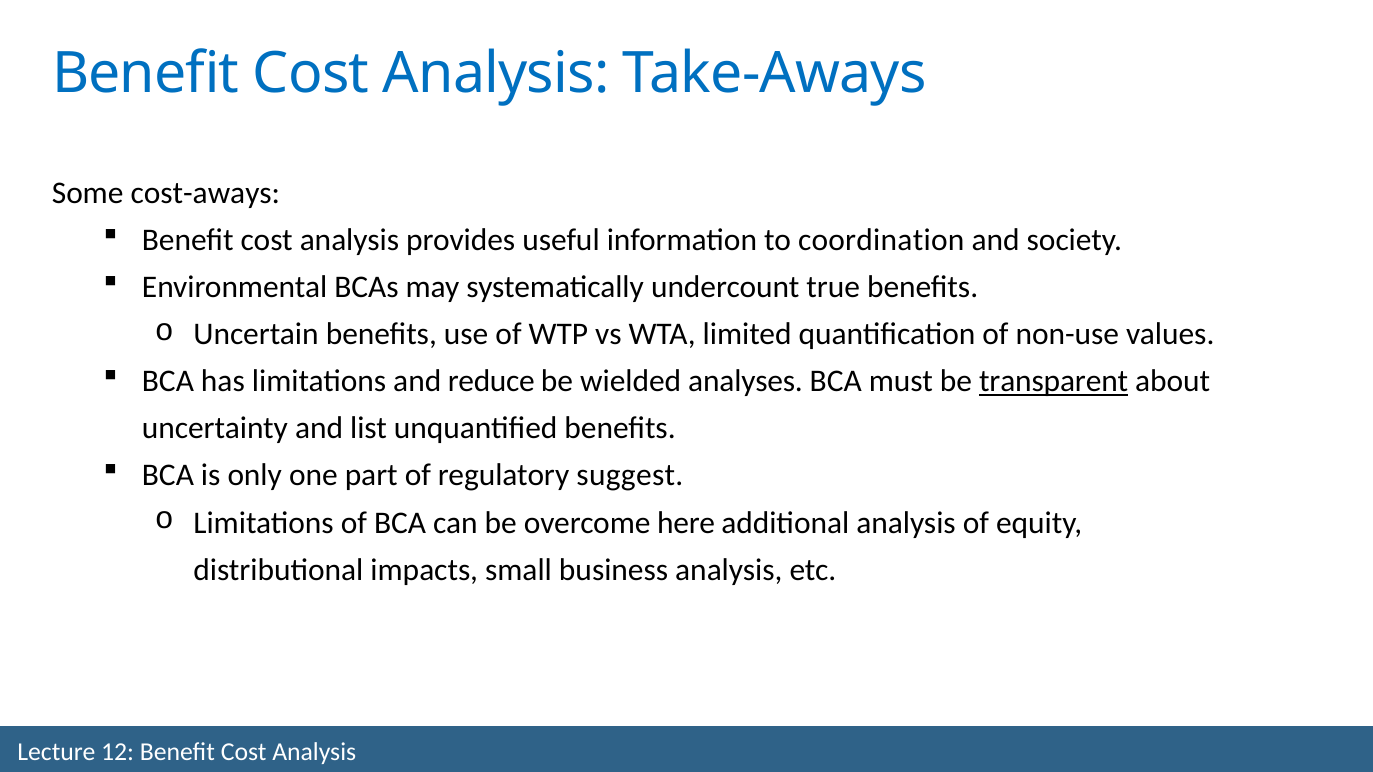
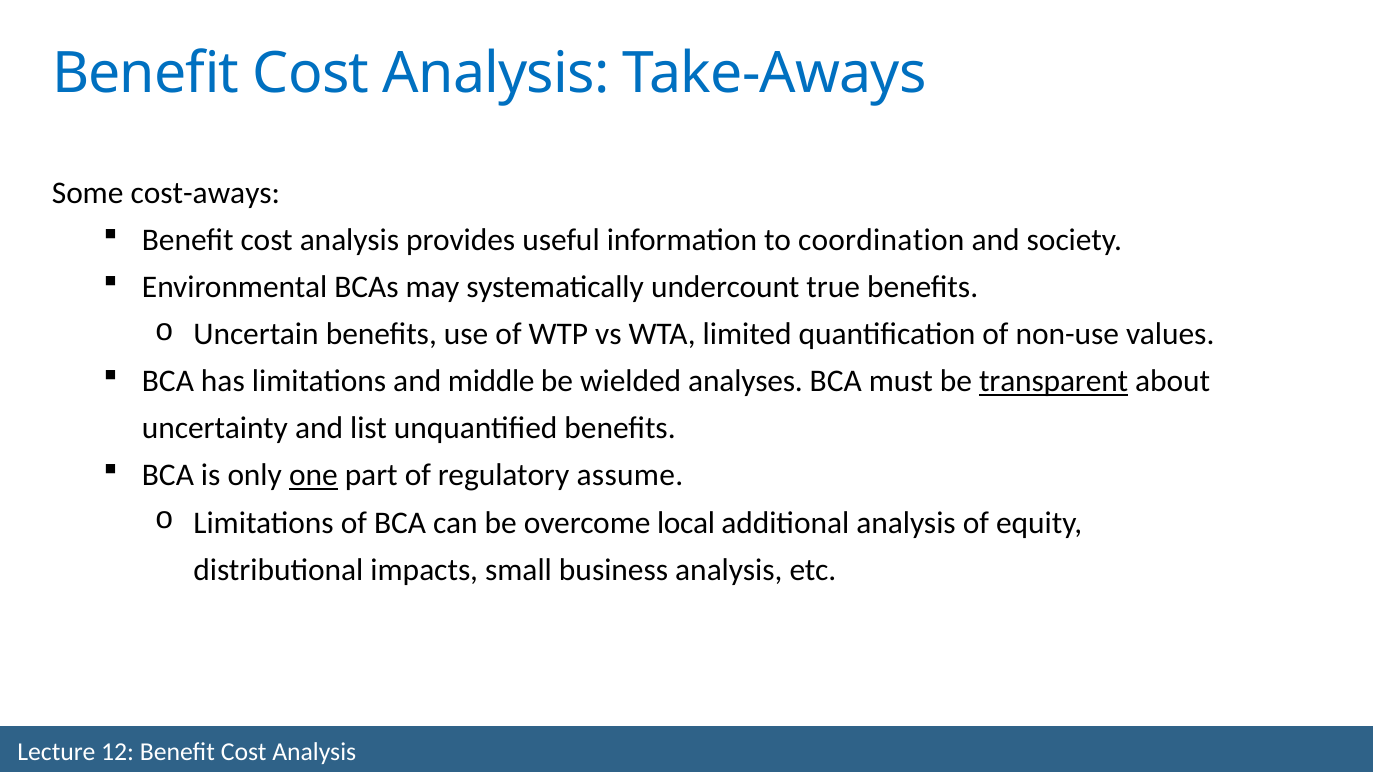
reduce: reduce -> middle (491, 381)
one underline: none -> present (313, 476)
suggest: suggest -> assume (630, 476)
here: here -> local (686, 523)
